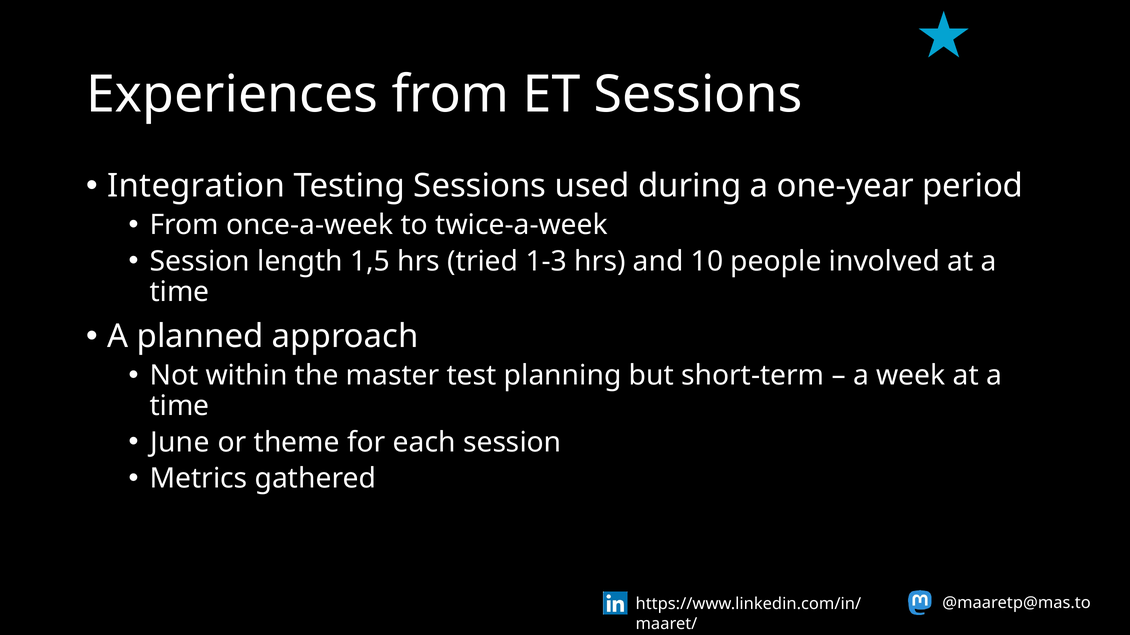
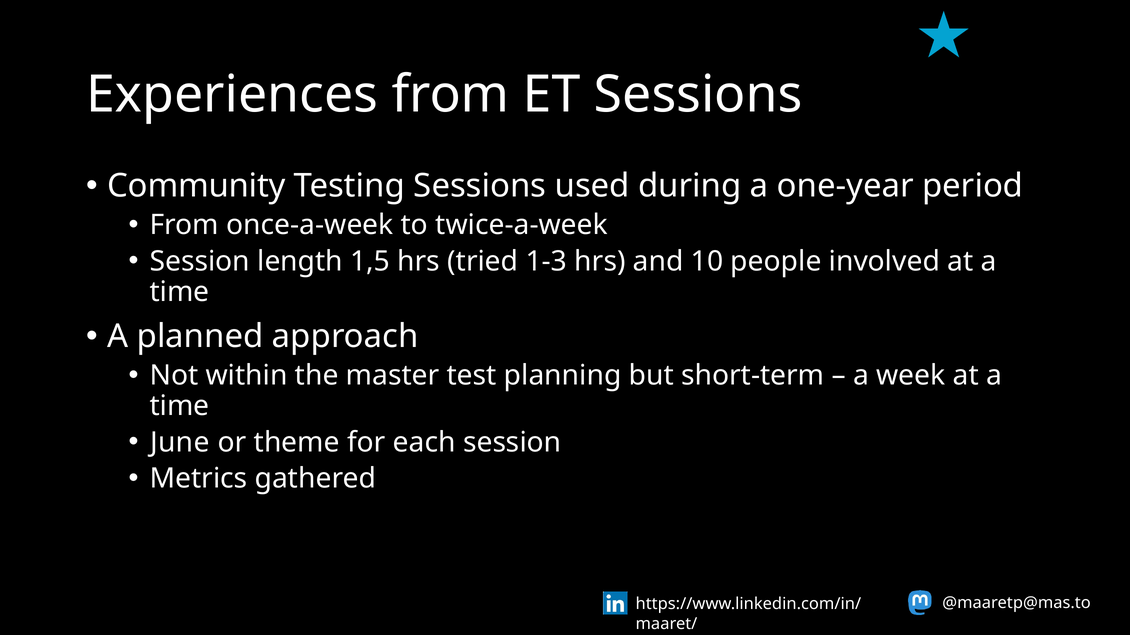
Integration: Integration -> Community (196, 186)
